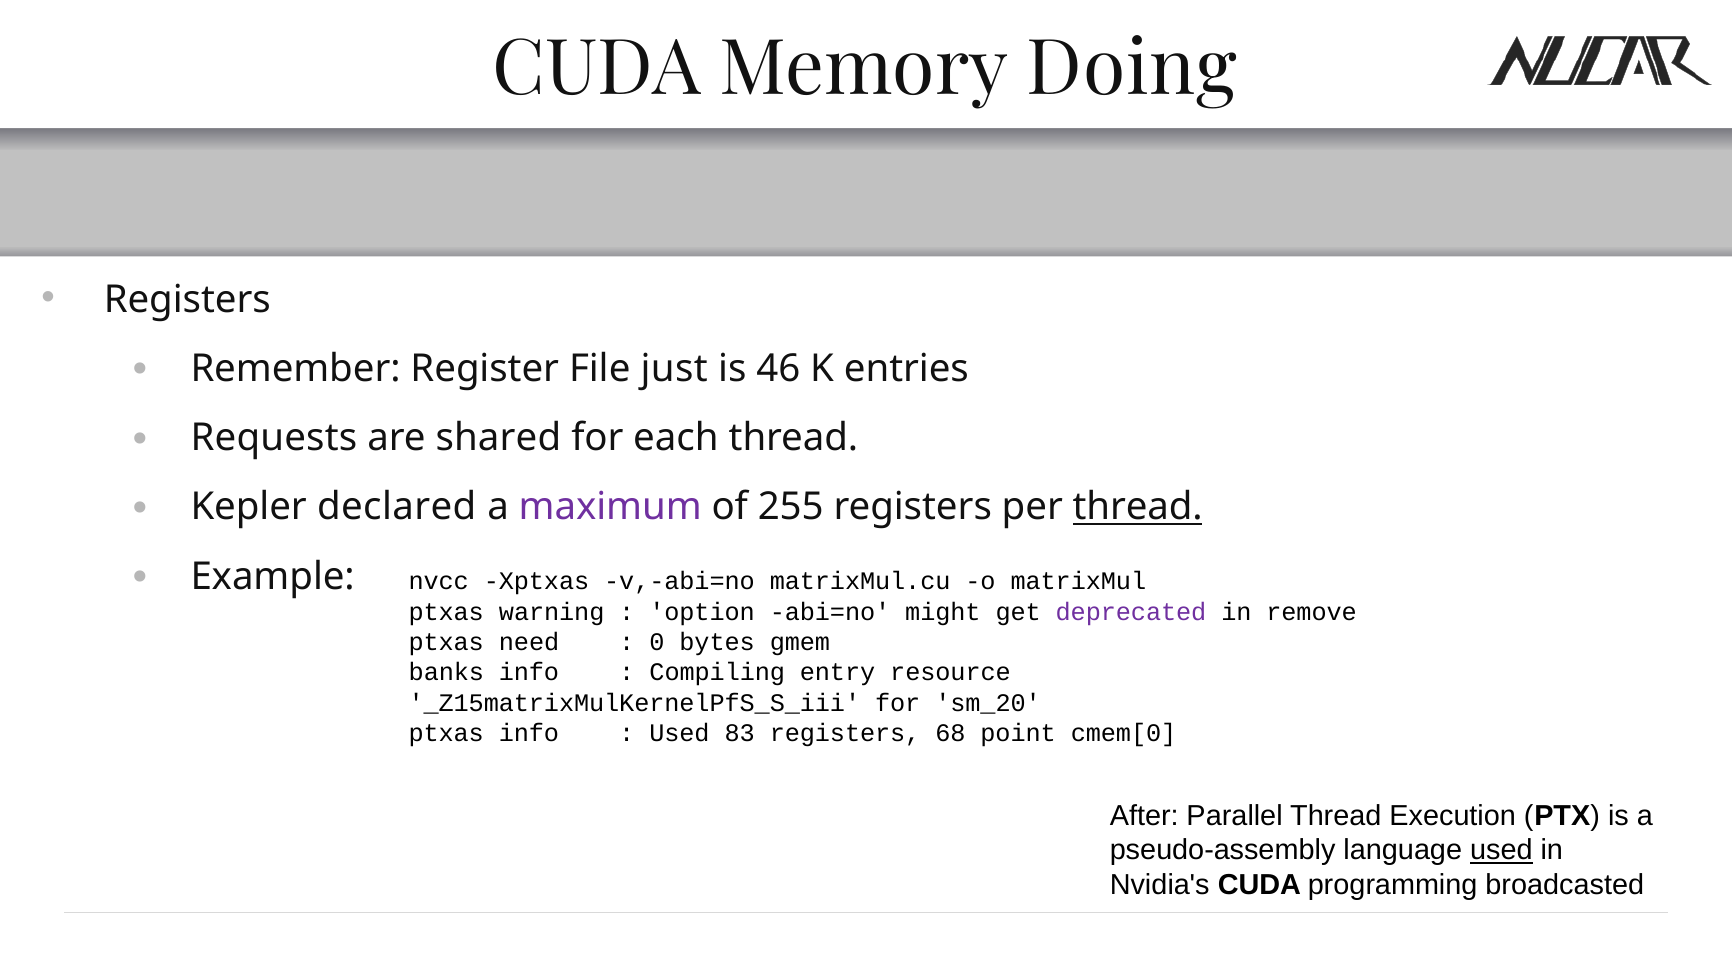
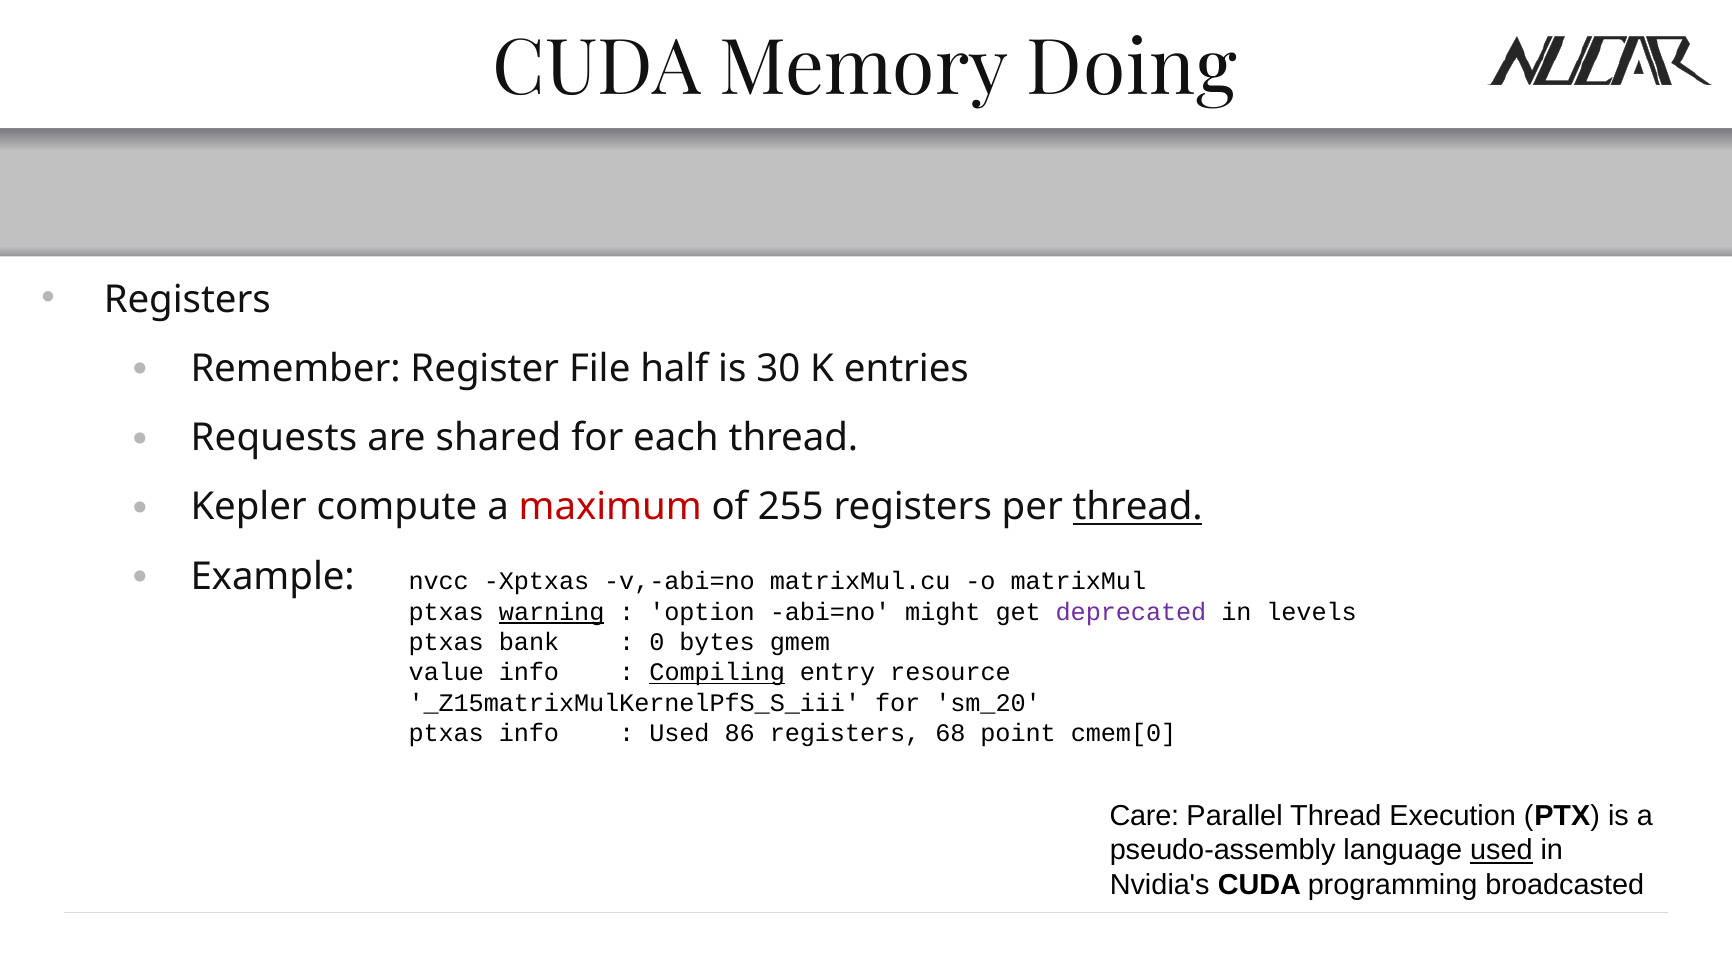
just: just -> half (674, 368)
46: 46 -> 30 (778, 368)
declared: declared -> compute (397, 507)
maximum colour: purple -> red (610, 507)
warning underline: none -> present (552, 611)
remove: remove -> levels (1312, 611)
need: need -> bank (529, 642)
banks: banks -> value (446, 672)
Compiling underline: none -> present (717, 672)
83: 83 -> 86 (740, 733)
After: After -> Care (1144, 815)
